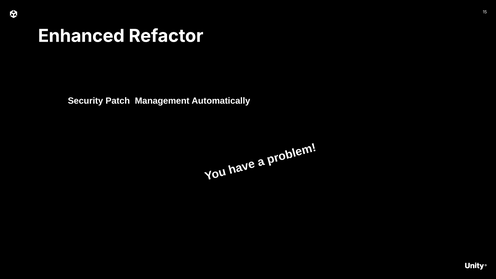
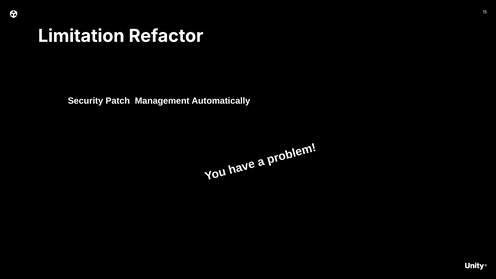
Enhanced: Enhanced -> Limitation (81, 36)
